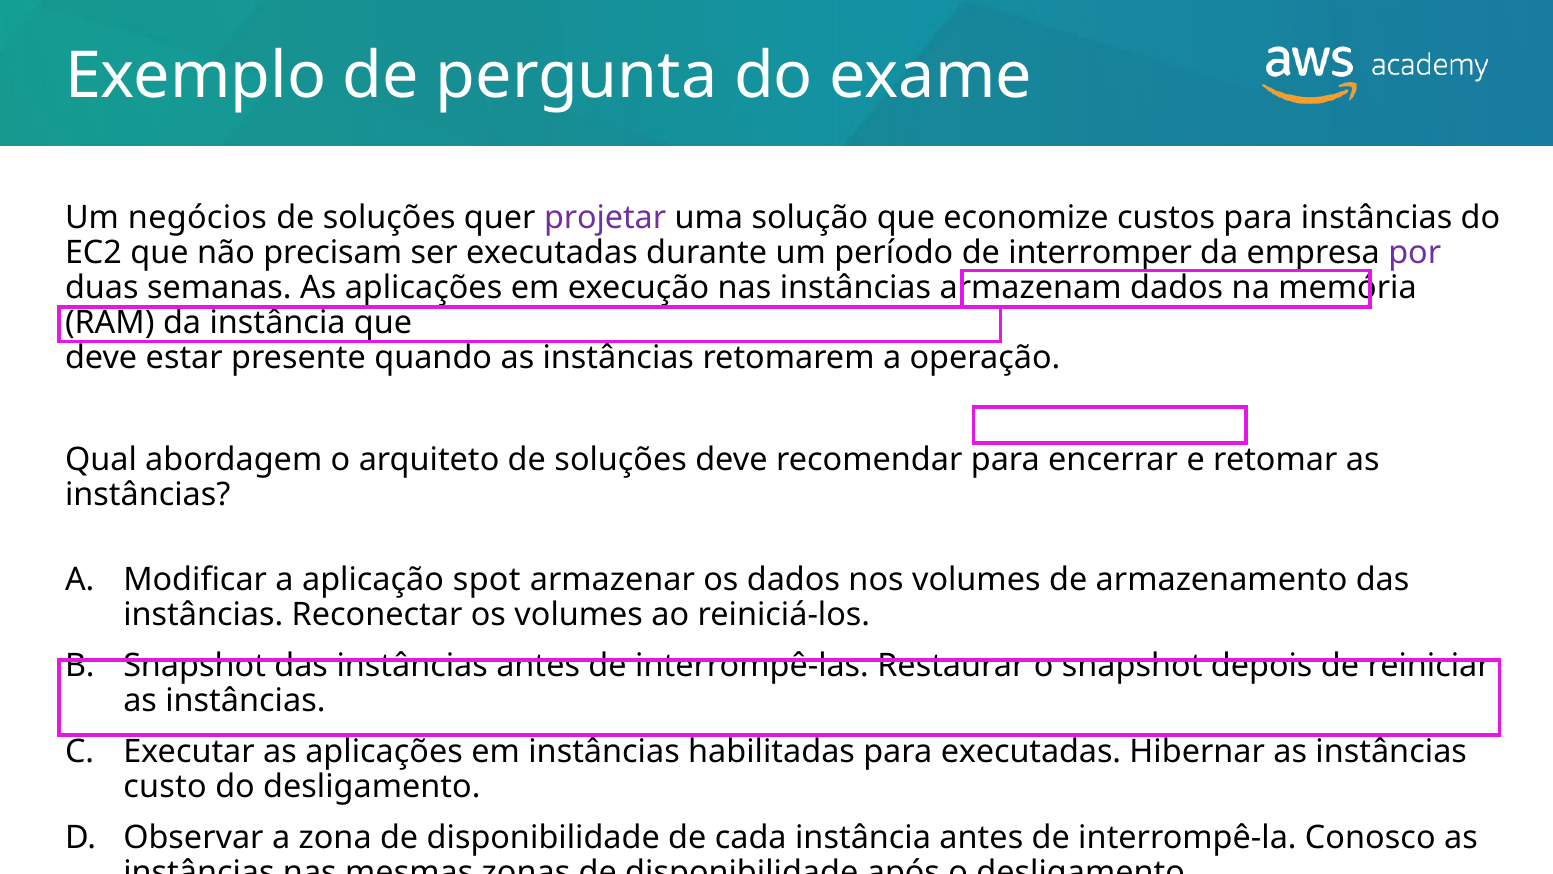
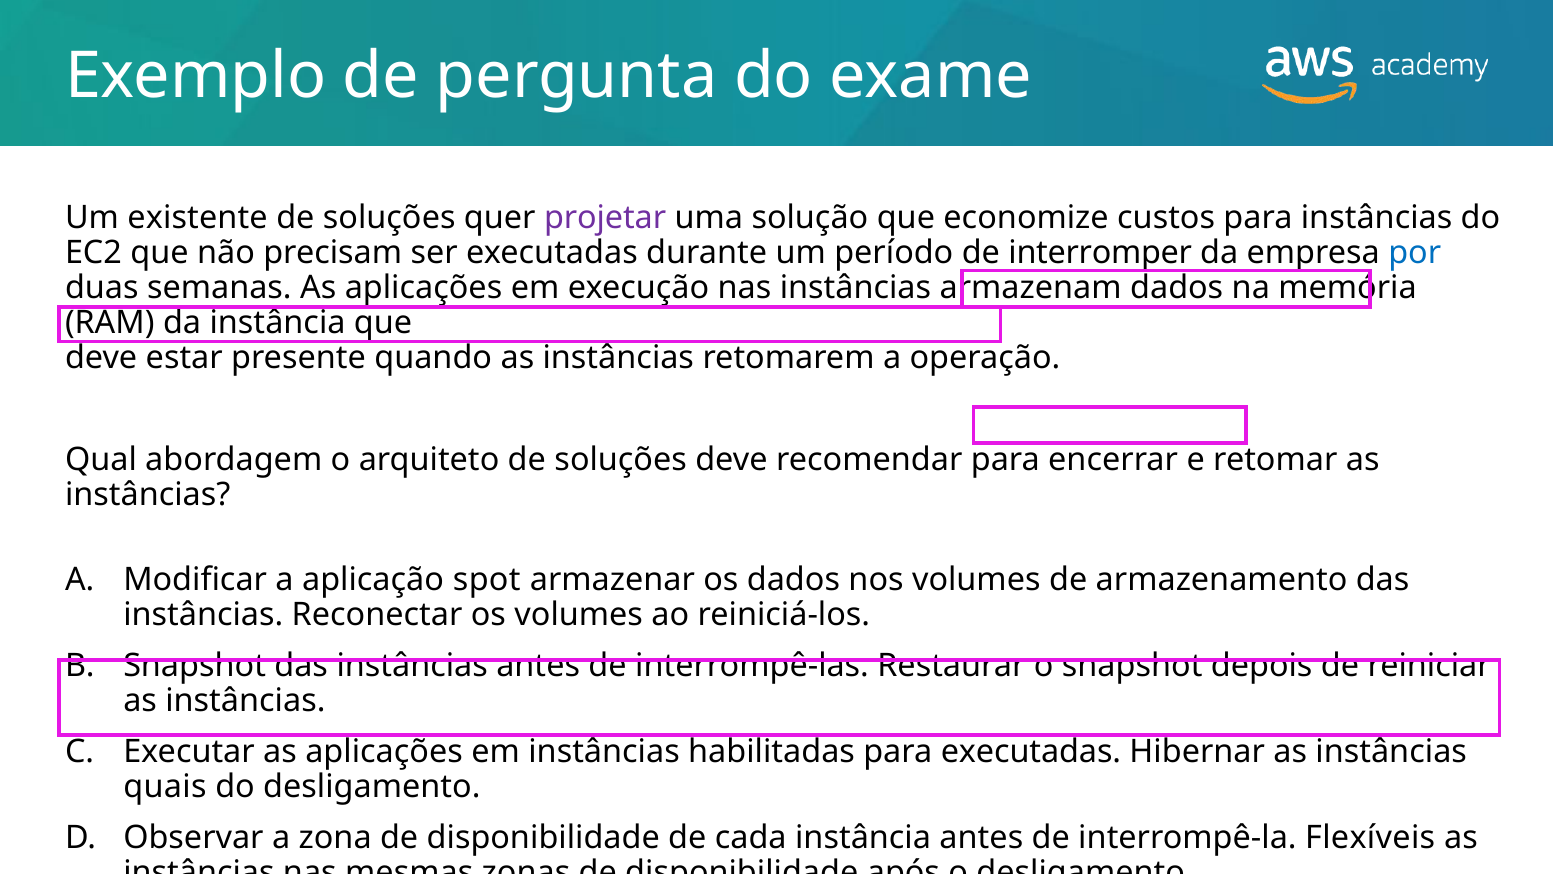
negócios: negócios -> existente (198, 218)
por colour: purple -> blue (1415, 253)
custo: custo -> quais (165, 787)
Conosco: Conosco -> Flexíveis (1370, 838)
